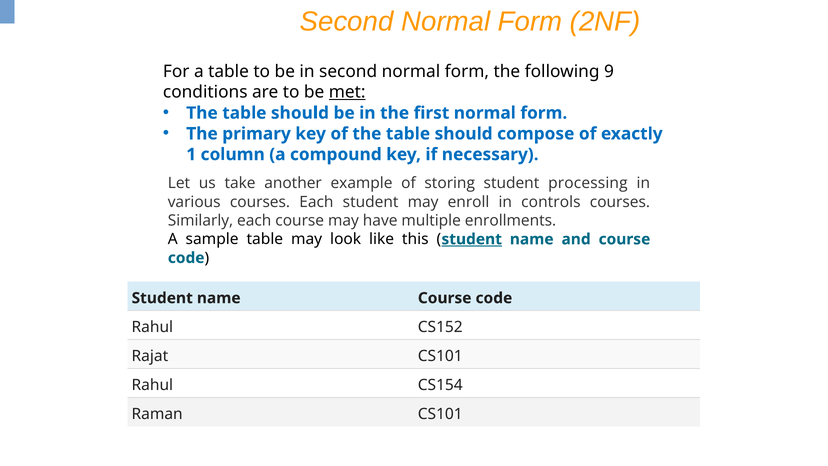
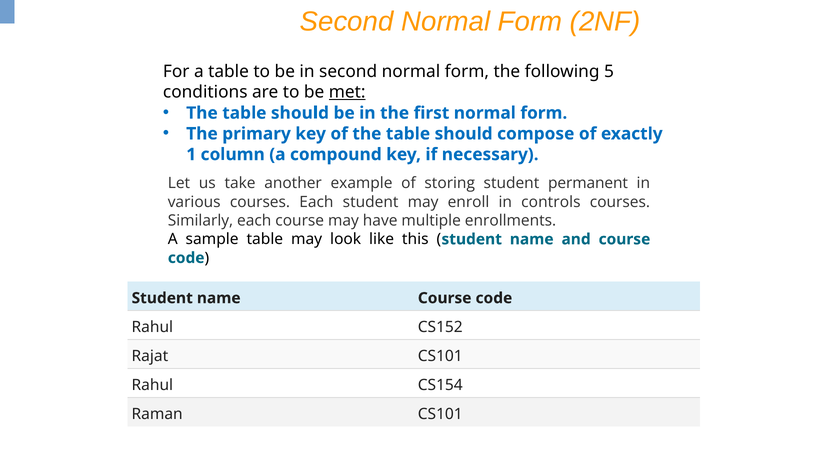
9: 9 -> 5 (609, 72)
processing: processing -> permanent (588, 183)
student underline: present -> none (472, 239)
